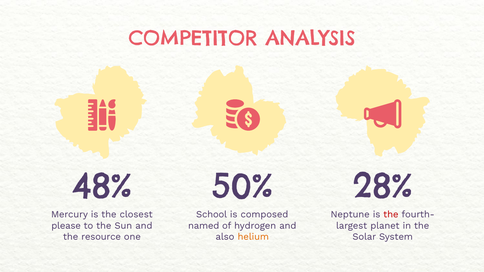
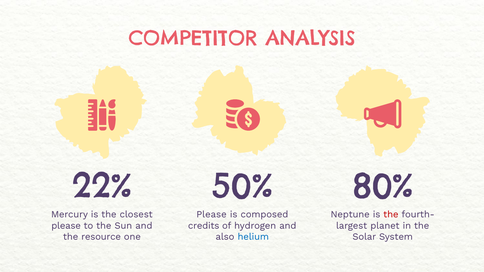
48%: 48% -> 22% (102, 187)
28%: 28% -> 80% (383, 187)
School: School -> Please (211, 214)
named: named -> credits (204, 226)
helium colour: orange -> blue (253, 237)
